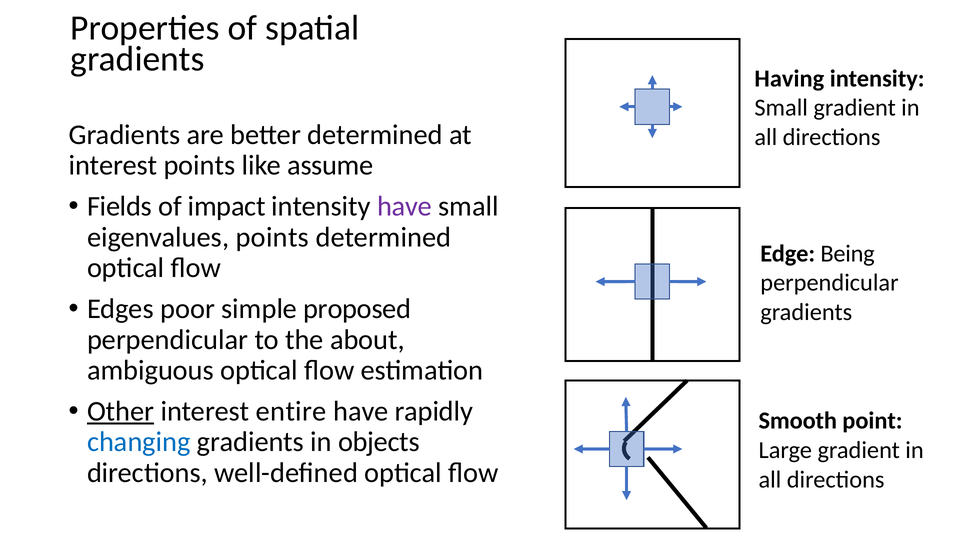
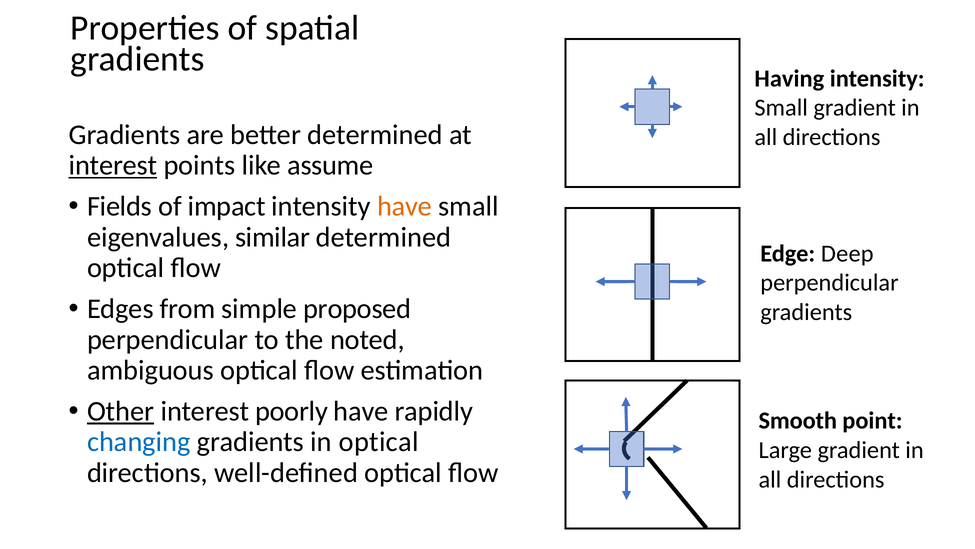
interest underline: none -> present (113, 165)
have colour: purple -> orange (405, 206)
eigenvalues points: points -> similar (273, 237)
Being: Being -> Deep (847, 253)
poor: poor -> from (188, 309)
about: about -> noted (367, 339)
entire: entire -> poorly (291, 411)
in objects: objects -> optical (379, 442)
